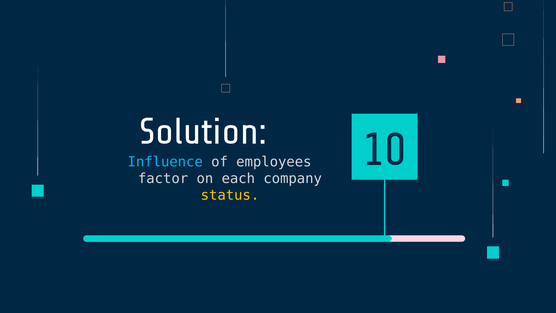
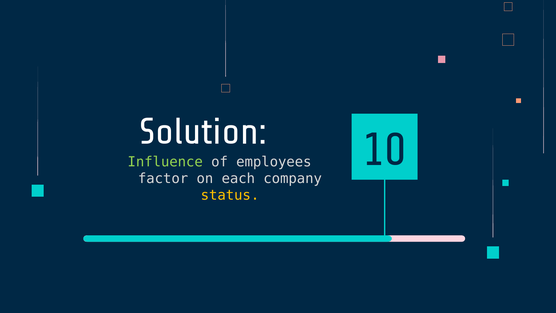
Influence colour: light blue -> light green (165, 162)
